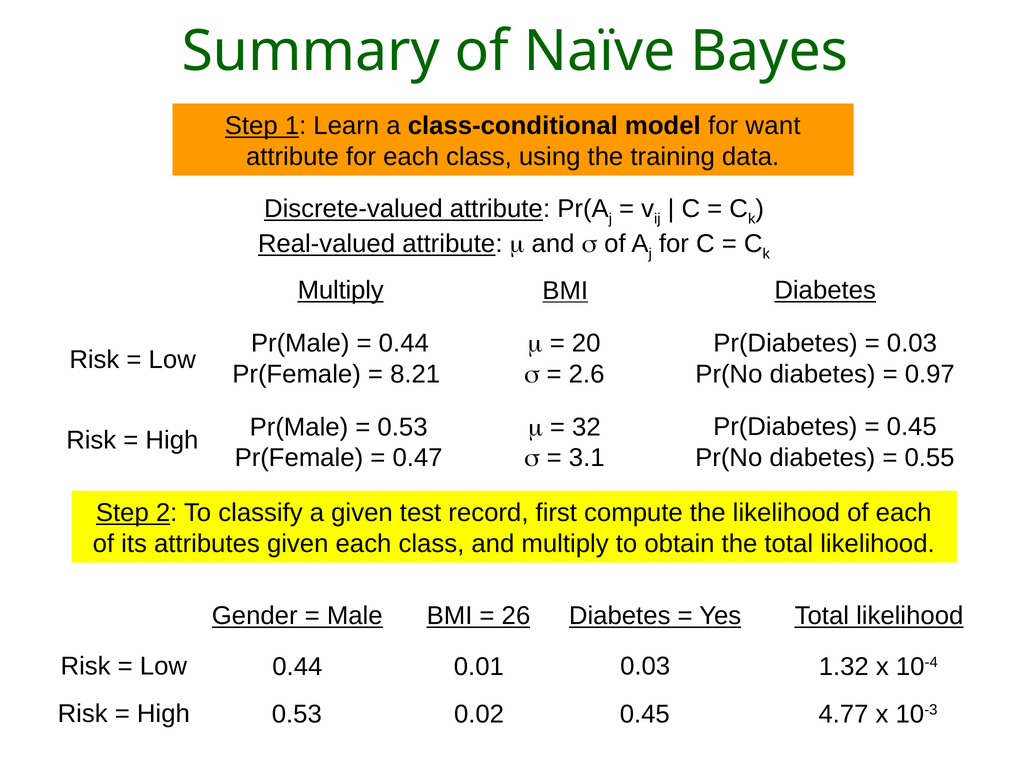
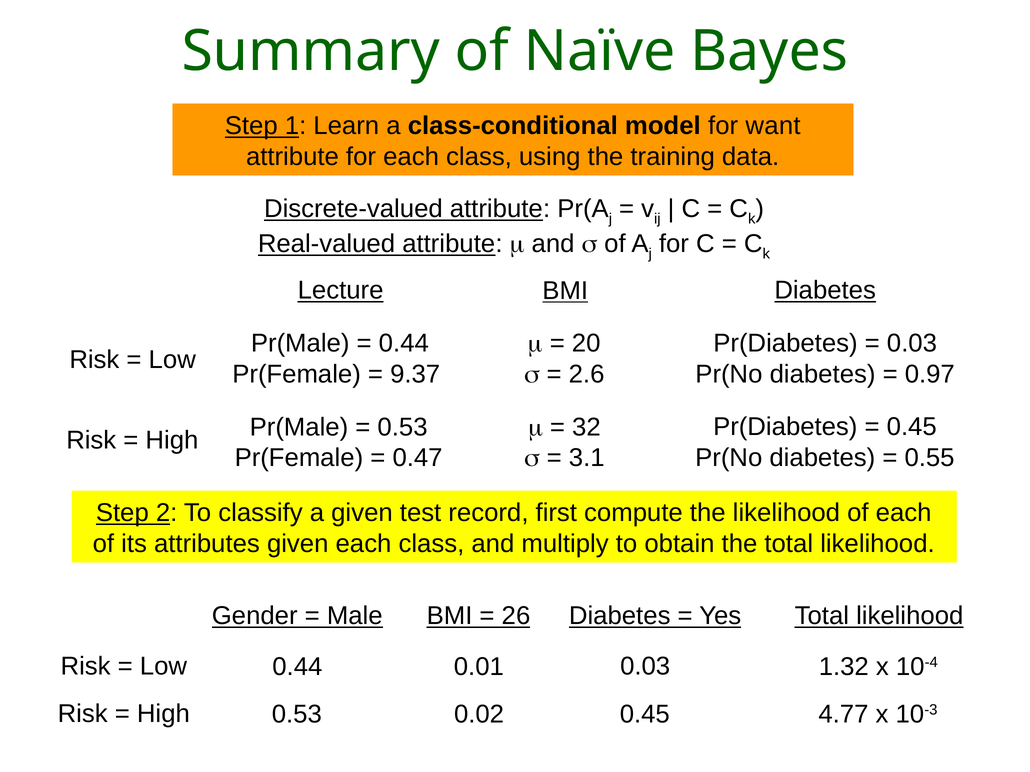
Multiply: Multiply -> Lecture (341, 291)
8.21: 8.21 -> 9.37 (415, 375)
